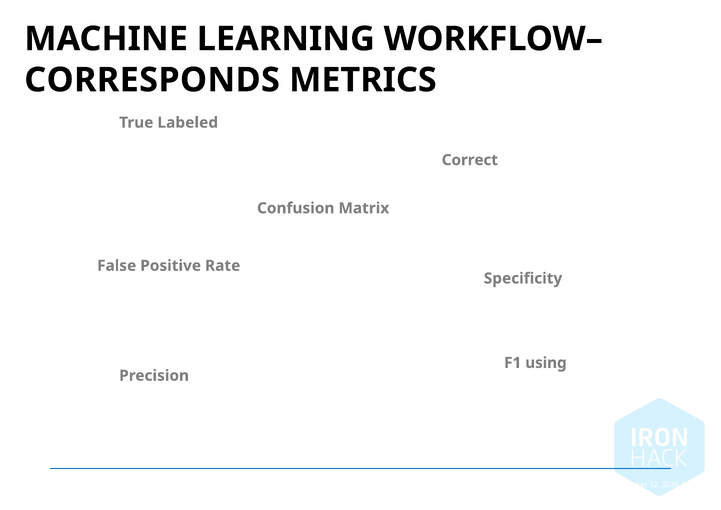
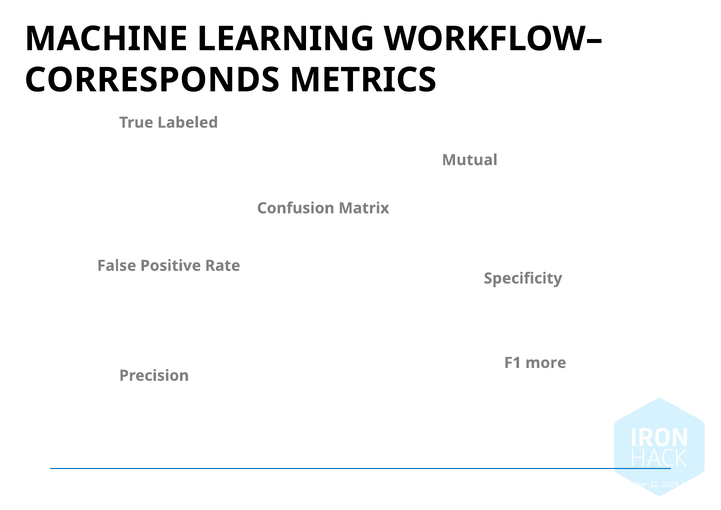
Correct: Correct -> Mutual (470, 160)
using: using -> more (546, 363)
